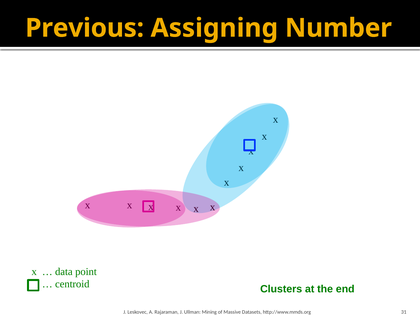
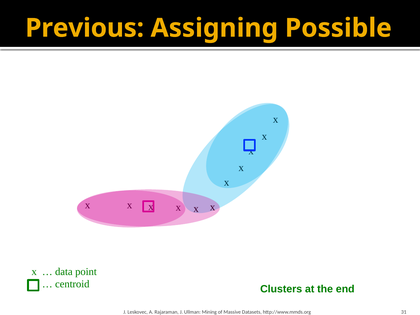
Number: Number -> Possible (338, 28)
